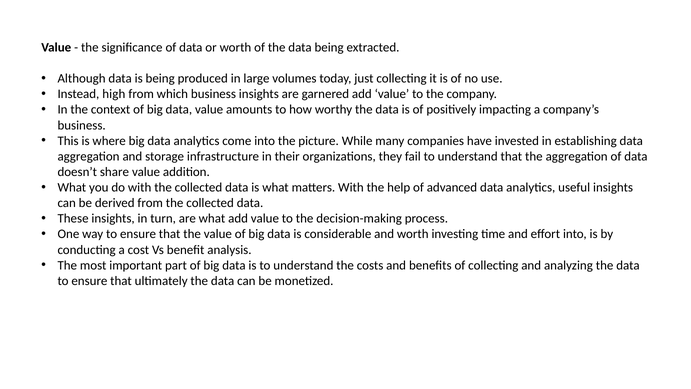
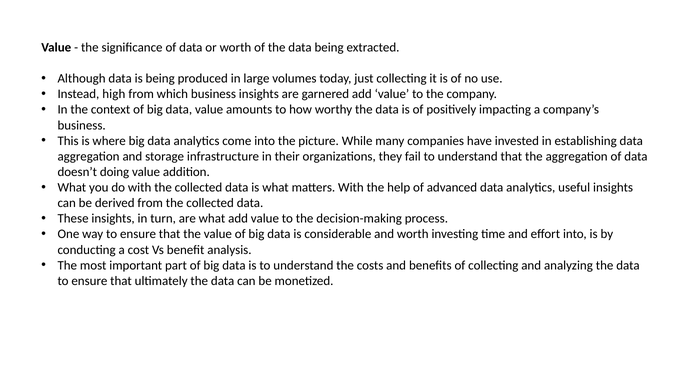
share: share -> doing (115, 172)
